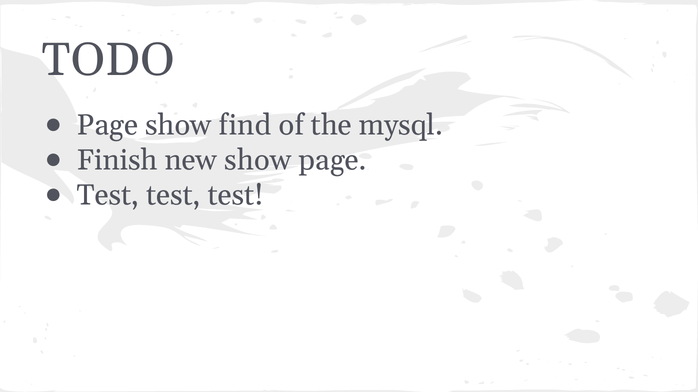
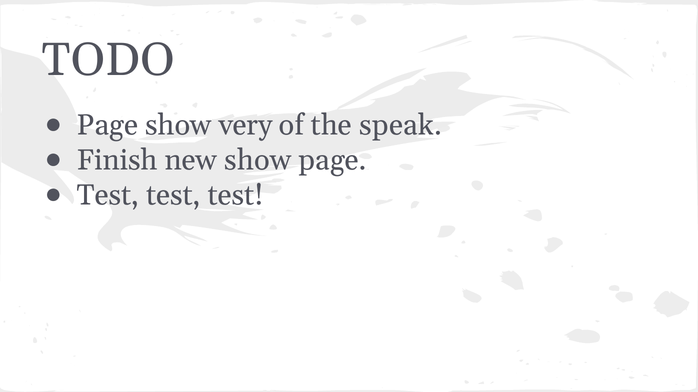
find: find -> very (245, 126)
mysql: mysql -> speak (401, 126)
